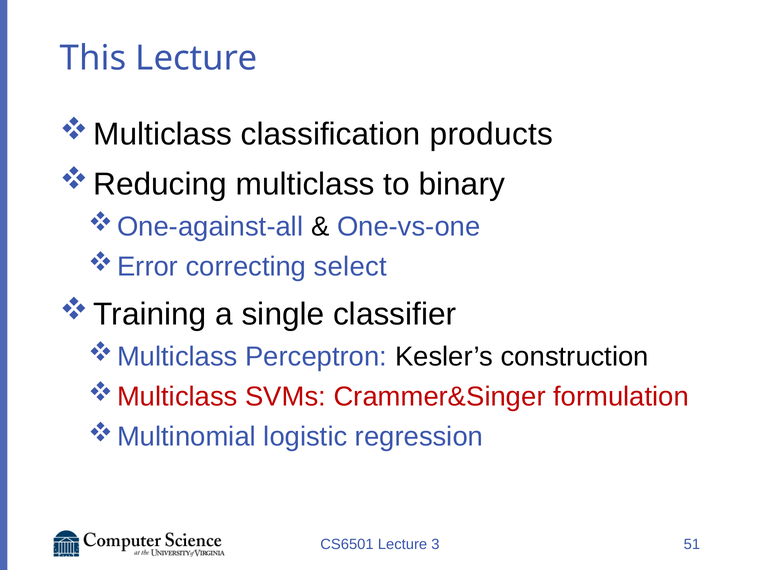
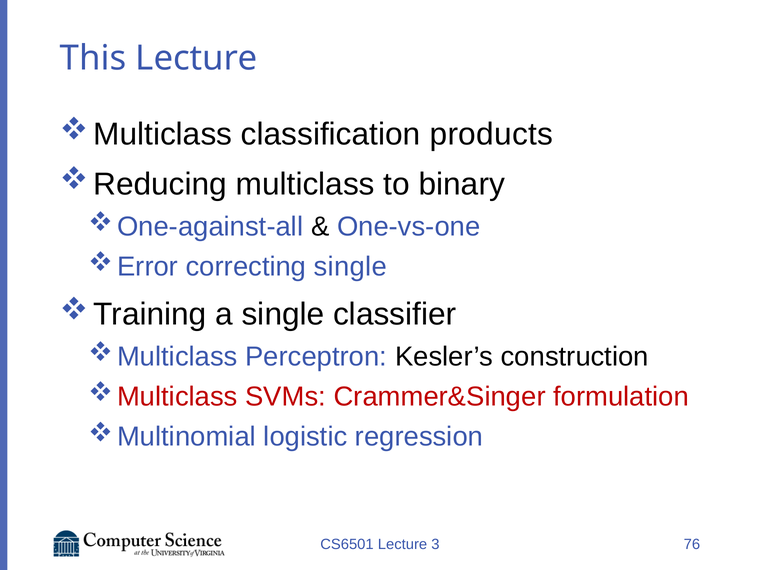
correcting select: select -> single (350, 267)
51: 51 -> 76 (692, 545)
